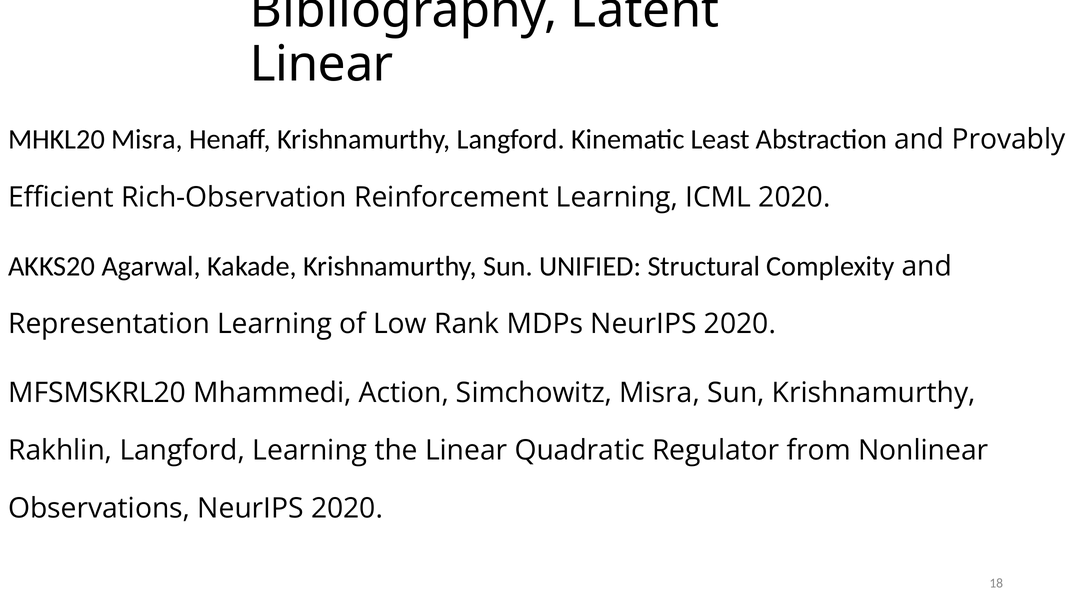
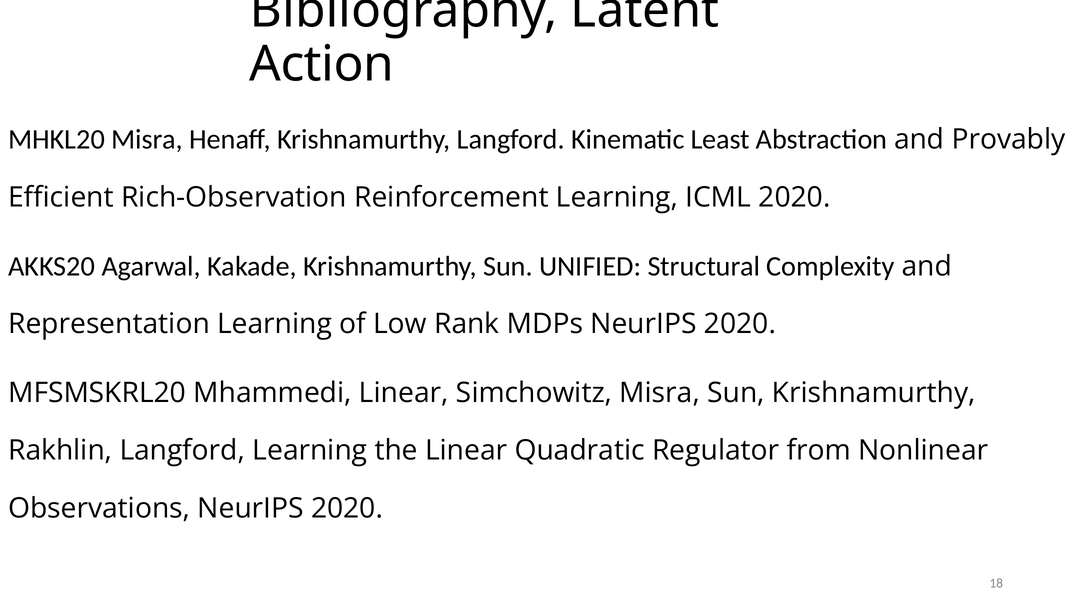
Linear: Linear -> Action (322, 64)
Mhammedi Action: Action -> Linear (404, 393)
